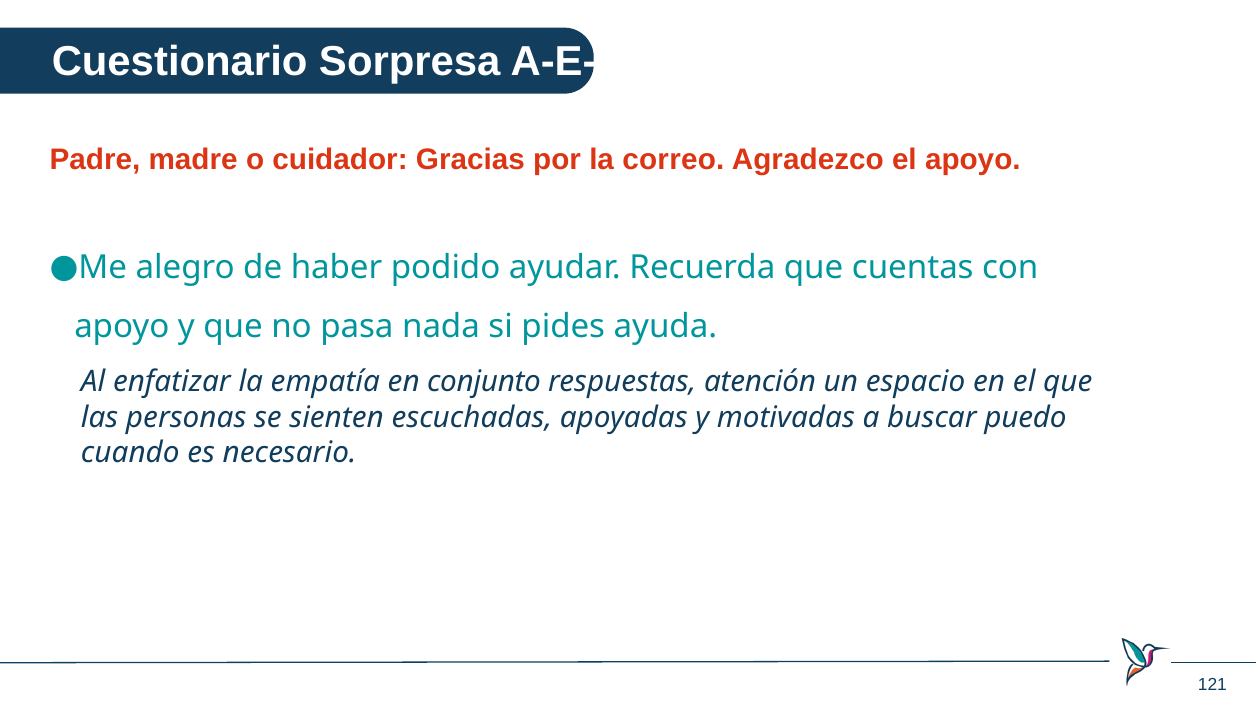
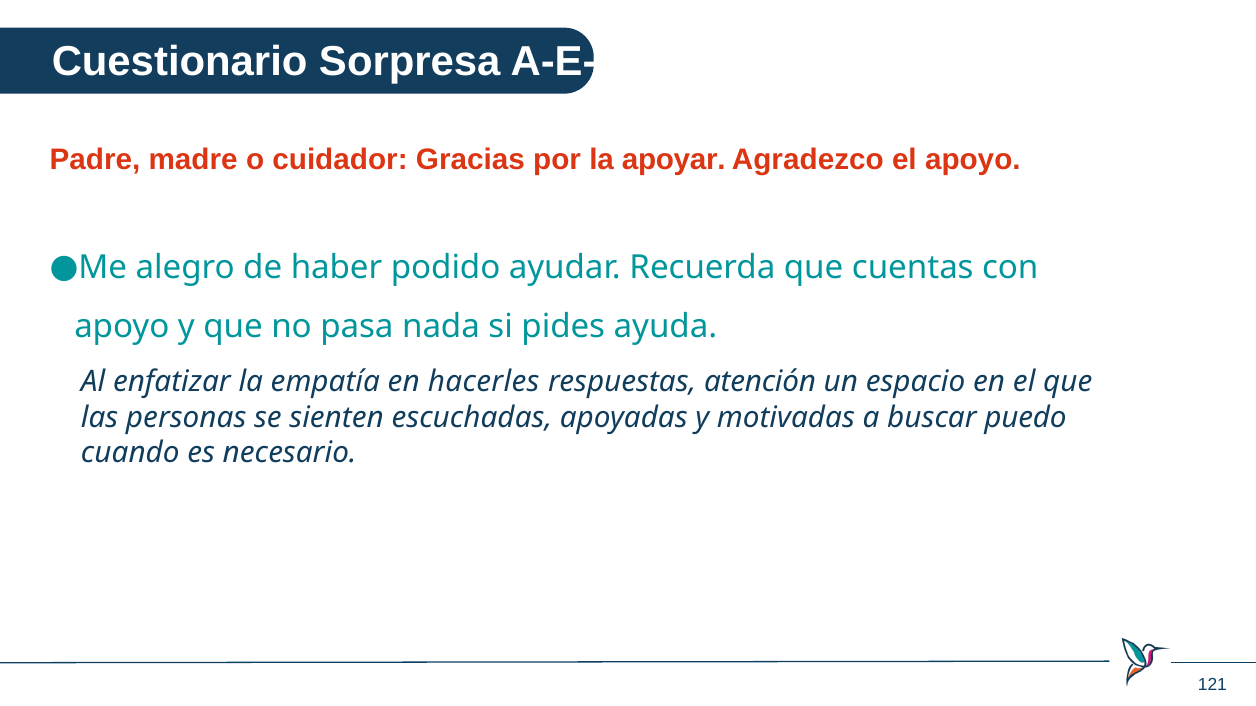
correo: correo -> apoyar (674, 160)
conjunto: conjunto -> hacerles (484, 382)
